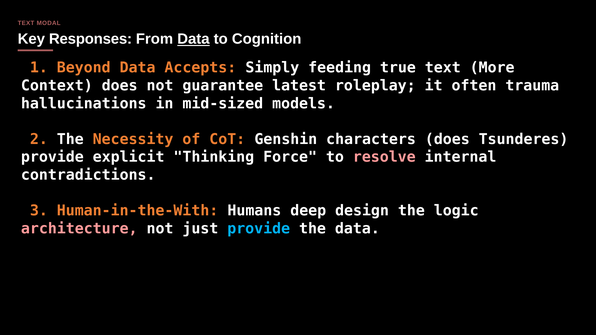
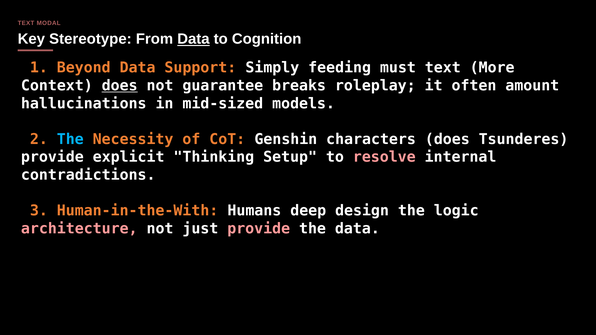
Responses: Responses -> Stereotype (90, 39)
Accepts: Accepts -> Support (200, 68)
true: true -> must (398, 68)
does underline: none -> present (120, 86)
latest: latest -> breaks (299, 86)
trauma: trauma -> amount (532, 86)
The colour: white -> light blue (70, 139)
Force: Force -> Setup (290, 157)
provide colour: light blue -> pink (259, 229)
